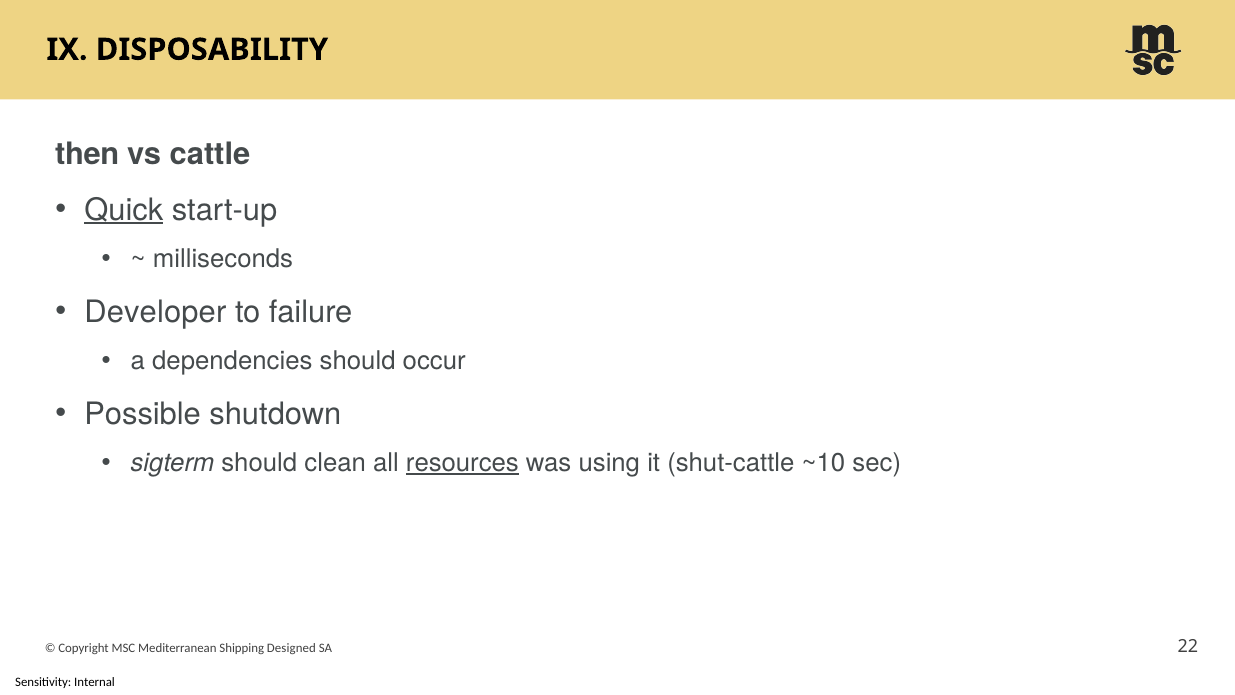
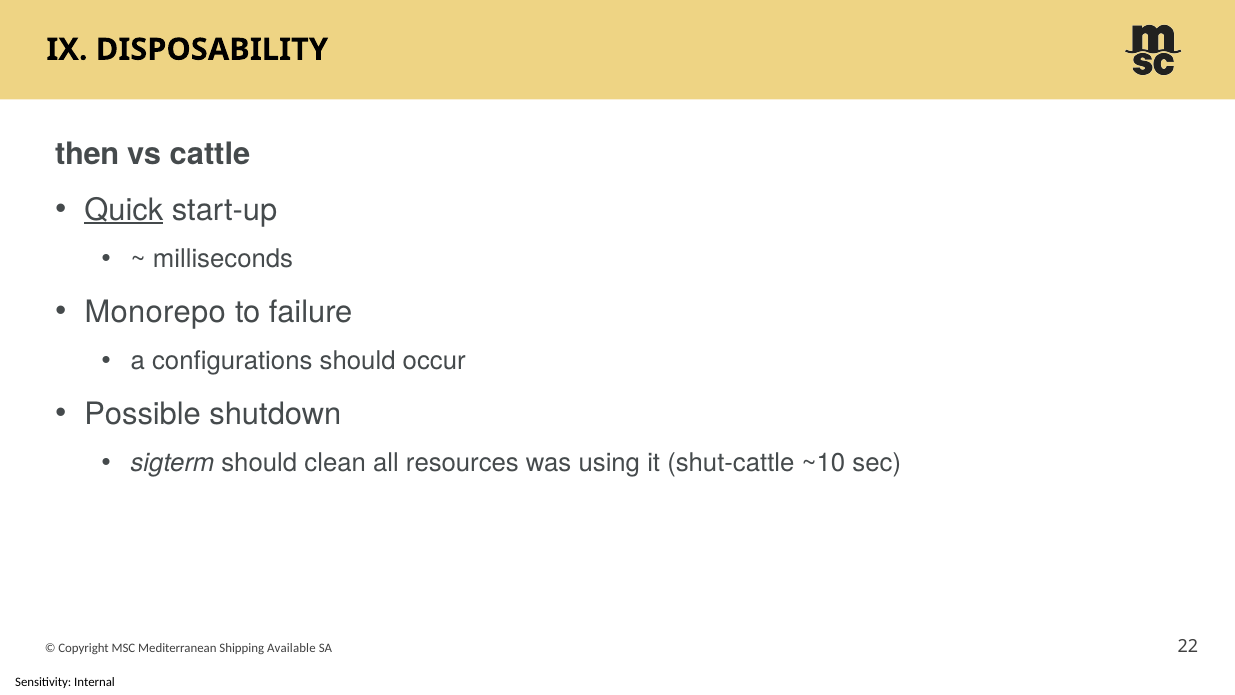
Developer: Developer -> Monorepo (155, 312)
dependencies: dependencies -> configurations (232, 361)
resources underline: present -> none (462, 463)
Designed: Designed -> Available (291, 648)
